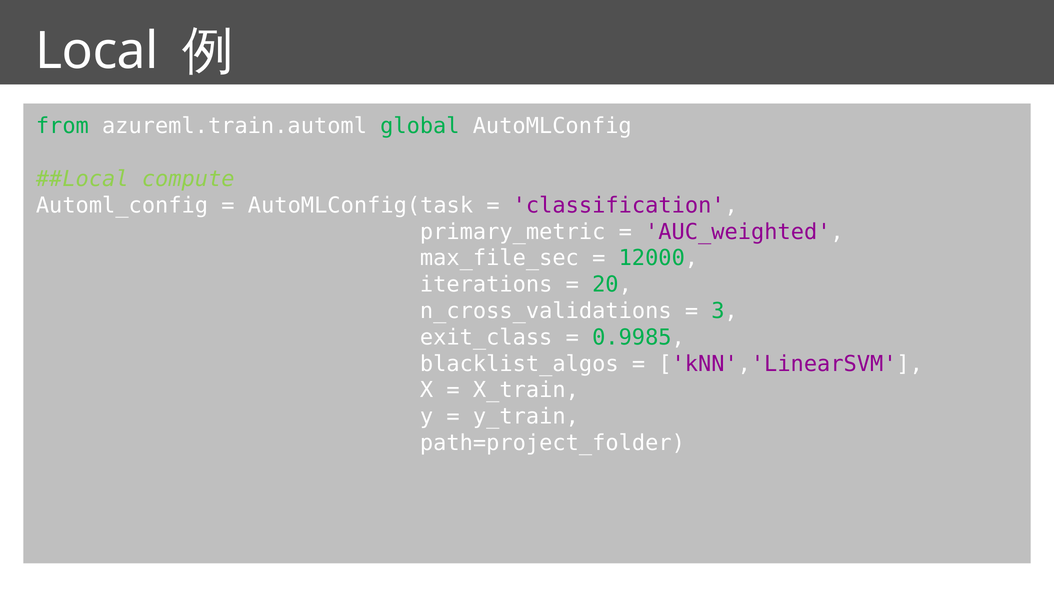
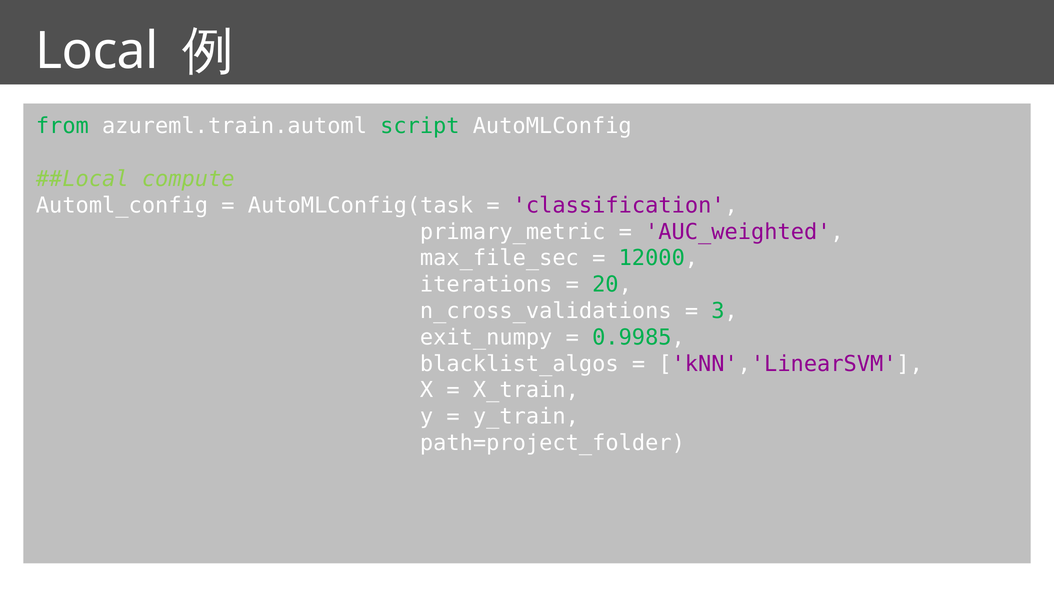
global: global -> script (420, 126)
exit_class: exit_class -> exit_numpy (486, 337)
